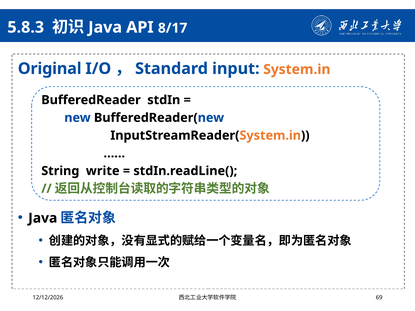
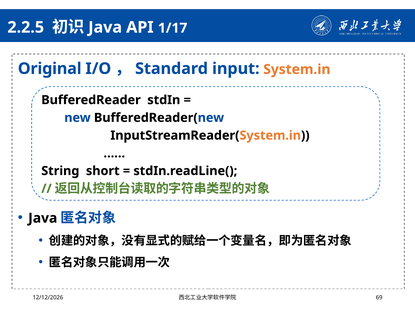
5.8.3: 5.8.3 -> 2.2.5 (26, 27)
8/17: 8/17 -> 1/17 (173, 28)
write: write -> short (103, 171)
